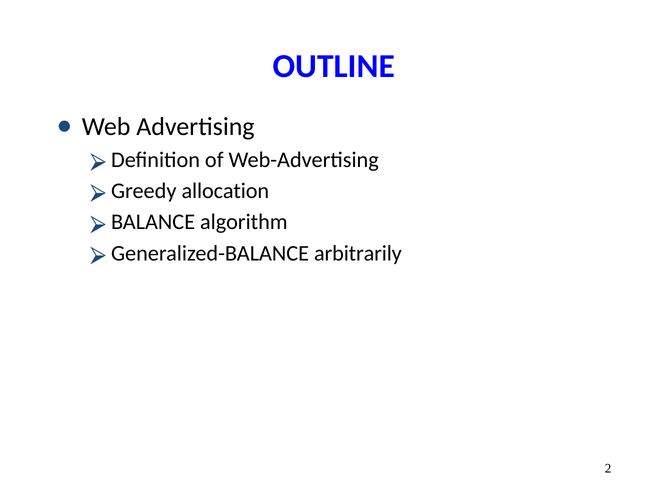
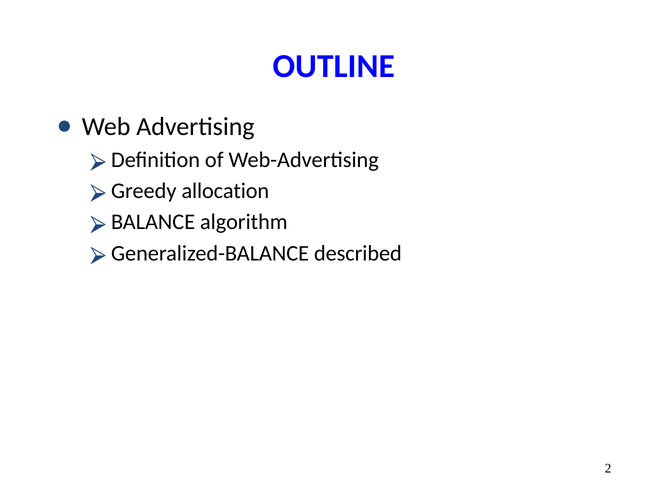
arbitrarily: arbitrarily -> described (358, 253)
